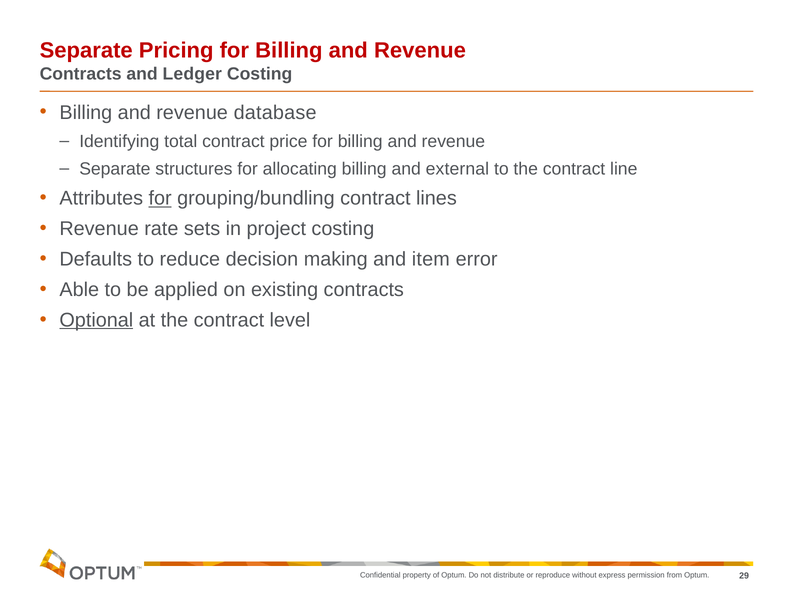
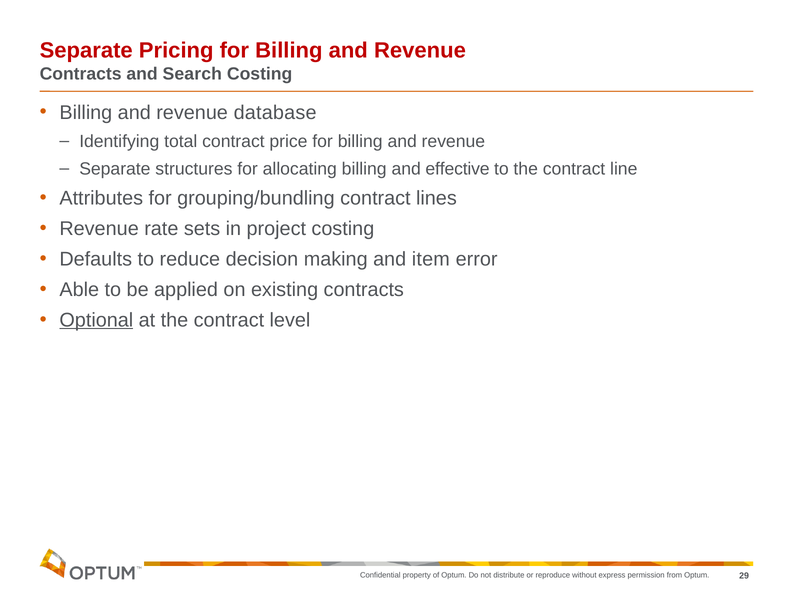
Ledger: Ledger -> Search (192, 74)
external: external -> effective (458, 169)
for underline: present -> none (160, 198)
